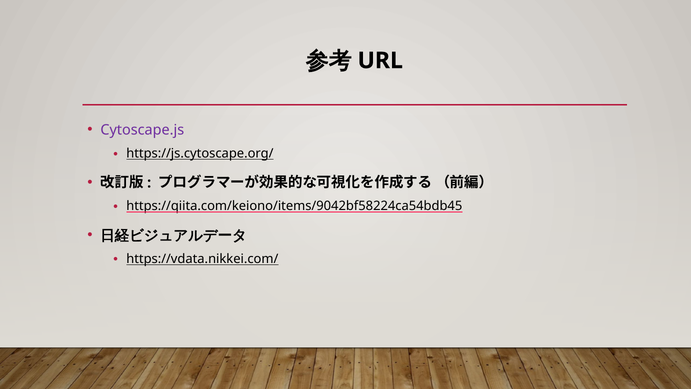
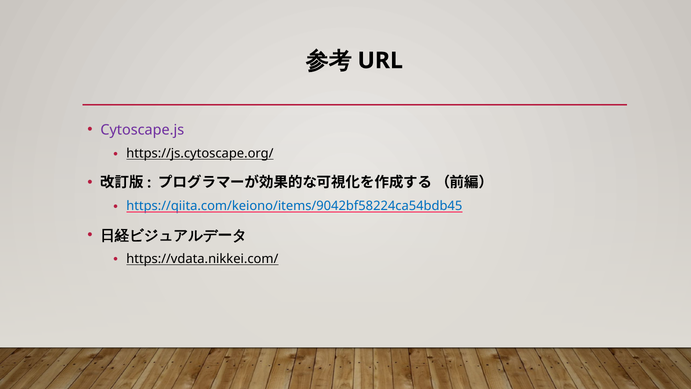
https://qiita.com/keiono/items/9042bf58224ca54bdb45 colour: black -> blue (294, 206)
